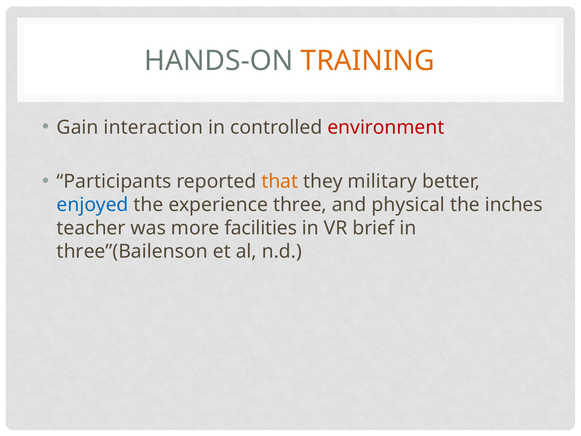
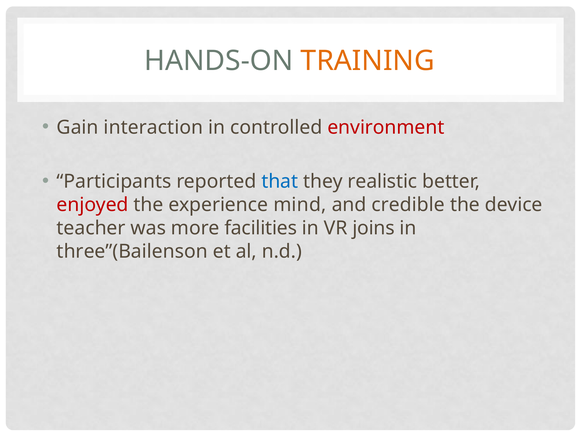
that colour: orange -> blue (280, 181)
military: military -> realistic (382, 181)
enjoyed colour: blue -> red (93, 205)
three: three -> mind (300, 205)
physical: physical -> credible (408, 205)
inches: inches -> device (514, 205)
brief: brief -> joins (374, 228)
